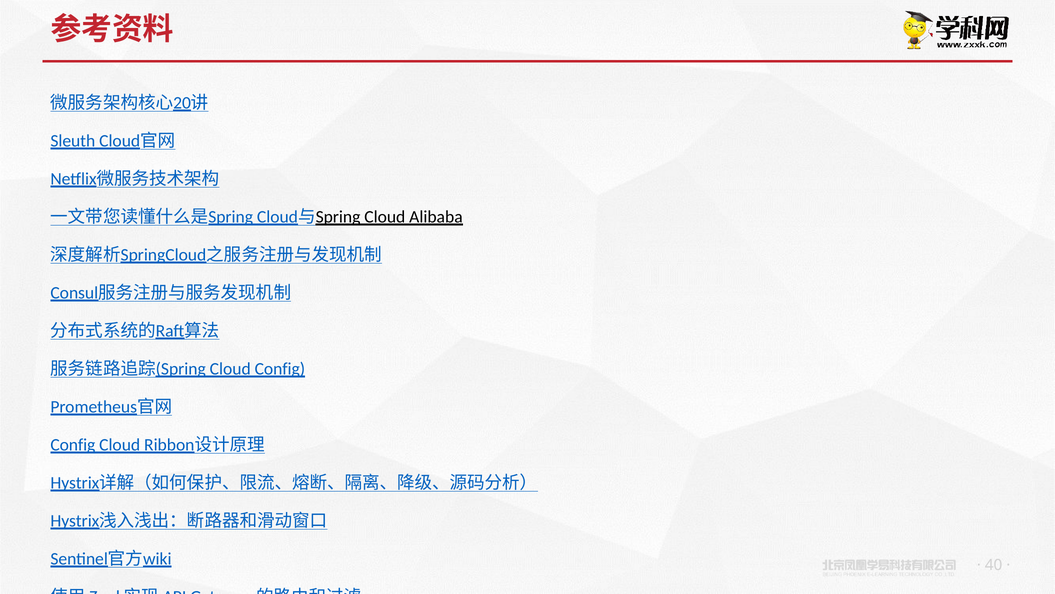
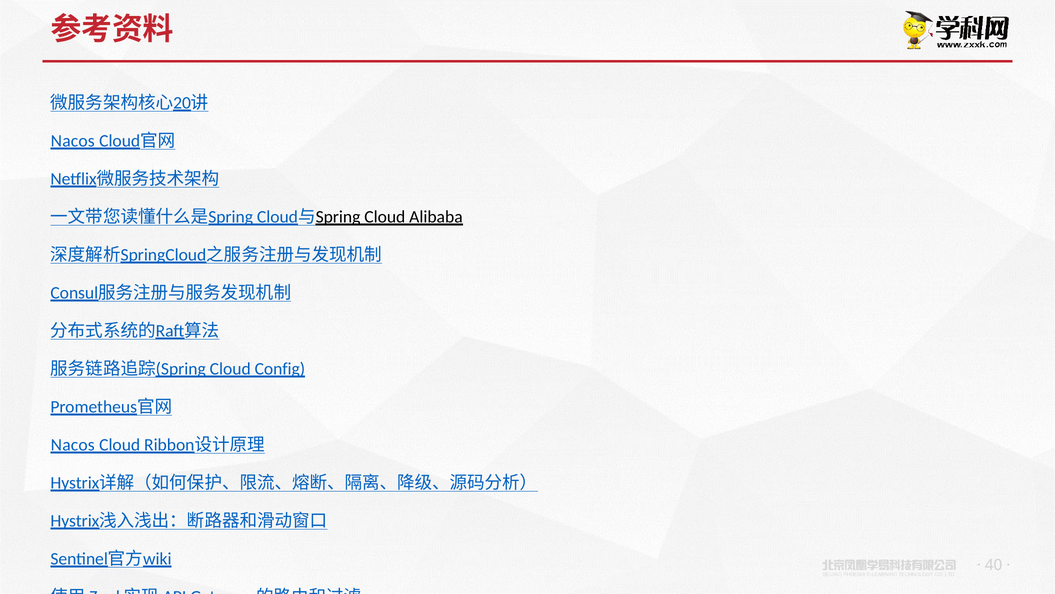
Sleuth: Sleuth -> Nacos (73, 141)
Config: Config -> Nacos (73, 444)
